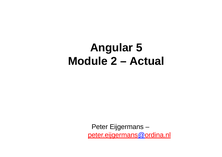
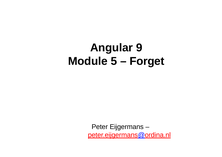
5: 5 -> 9 (139, 48)
2: 2 -> 5 (114, 61)
Actual: Actual -> Forget (147, 61)
